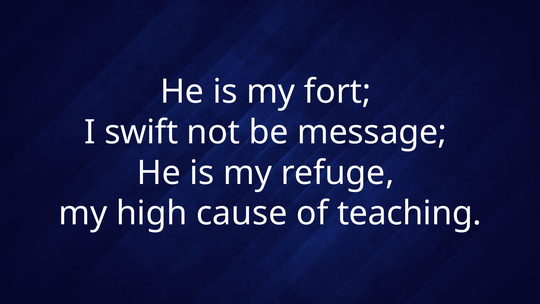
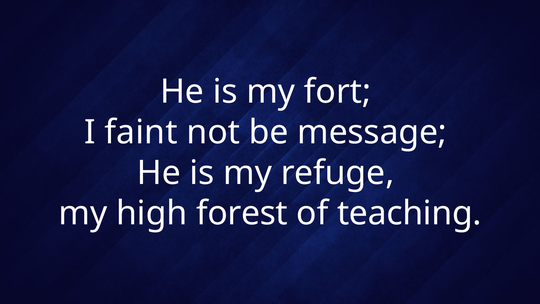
swift: swift -> faint (141, 132)
cause: cause -> forest (242, 213)
